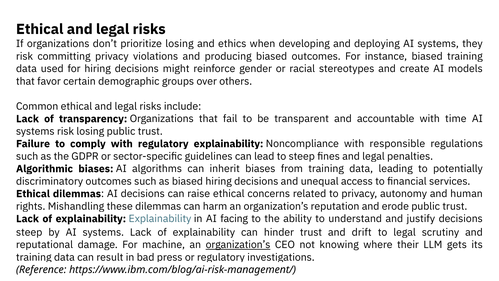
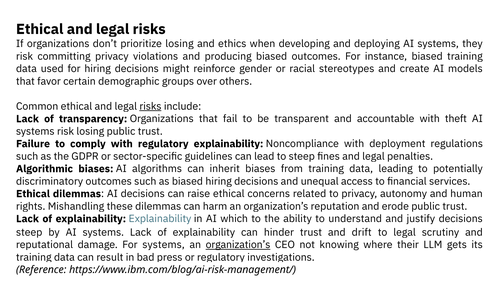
risks underline: none -> present (150, 106)
time: time -> theft (456, 119)
responsible: responsible -> deployment (397, 144)
facing: facing -> which (234, 219)
For machine: machine -> systems (164, 245)
